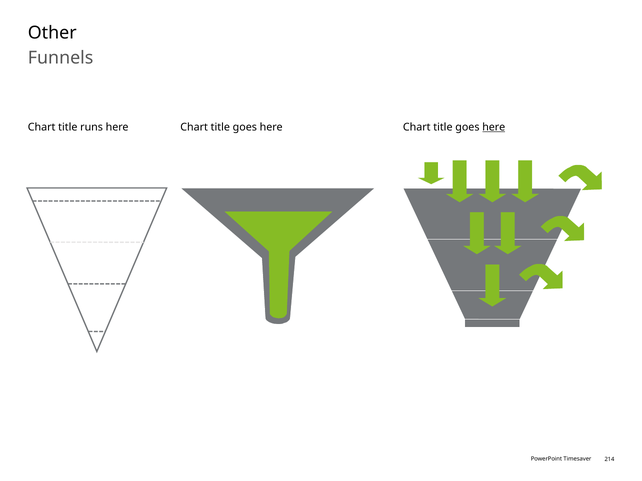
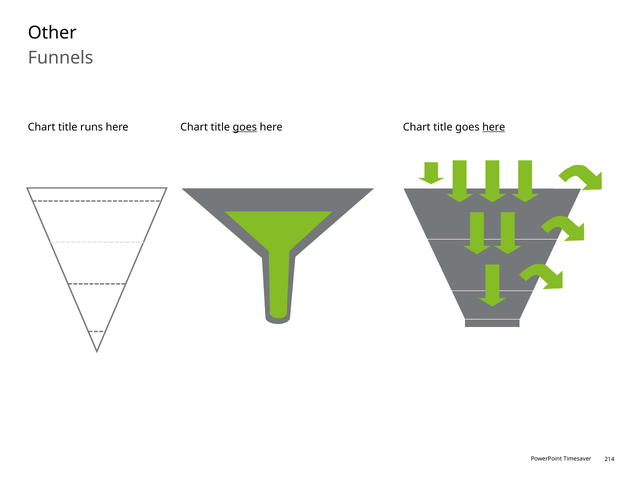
goes underline: none -> present (245, 127)
